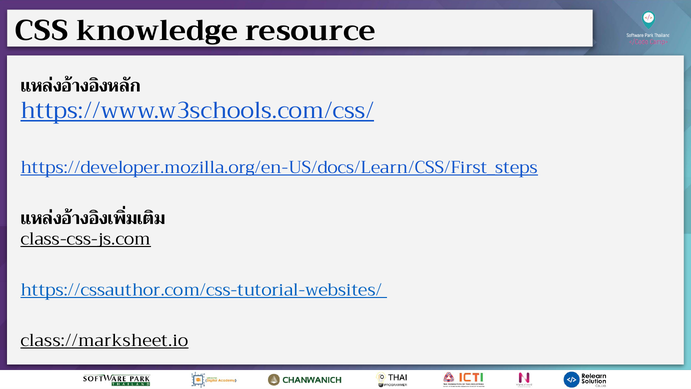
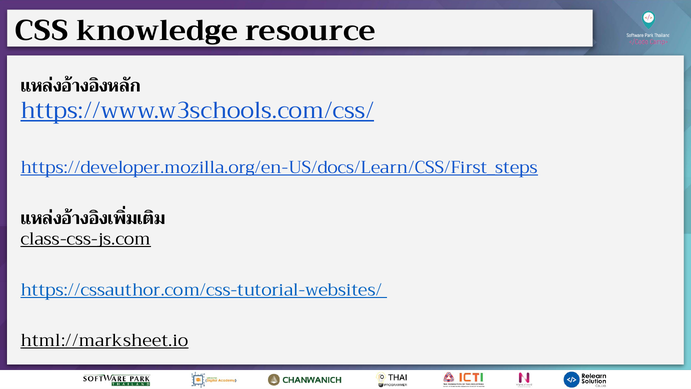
class://marksheet.io: class://marksheet.io -> html://marksheet.io (104, 340)
